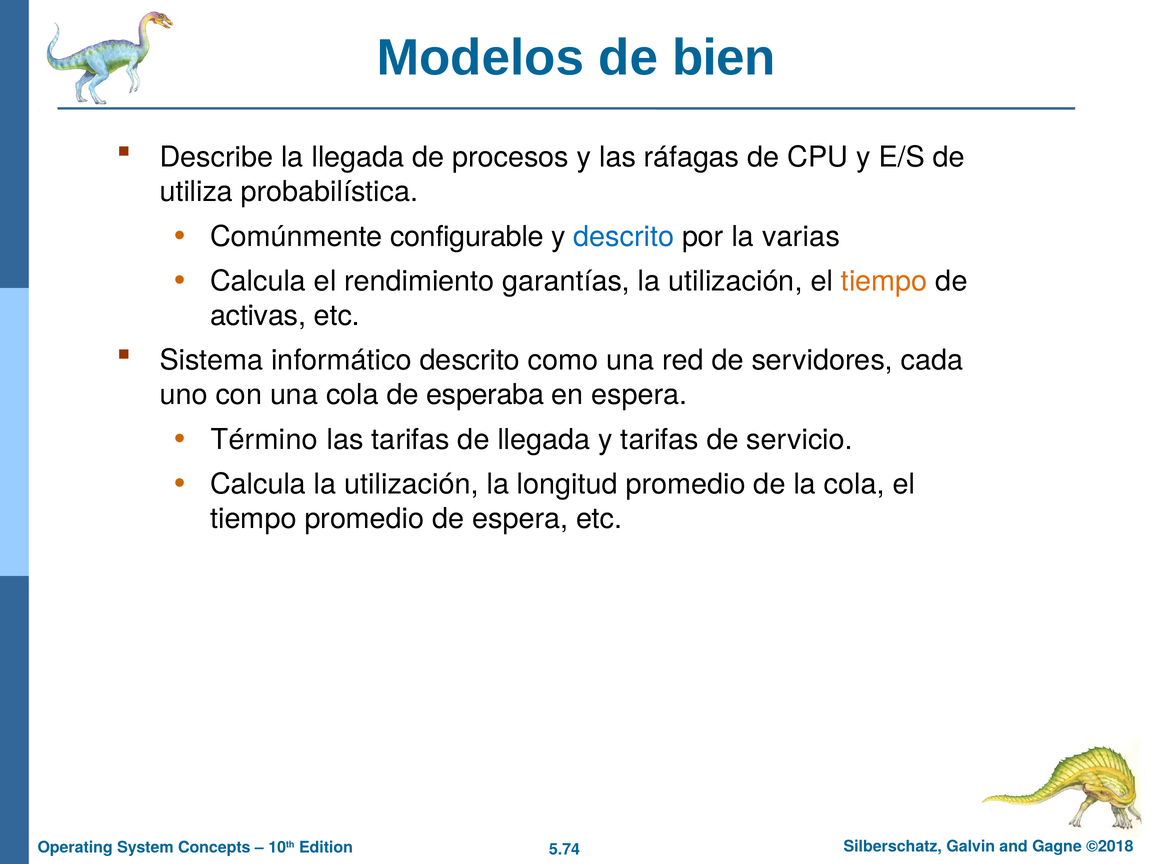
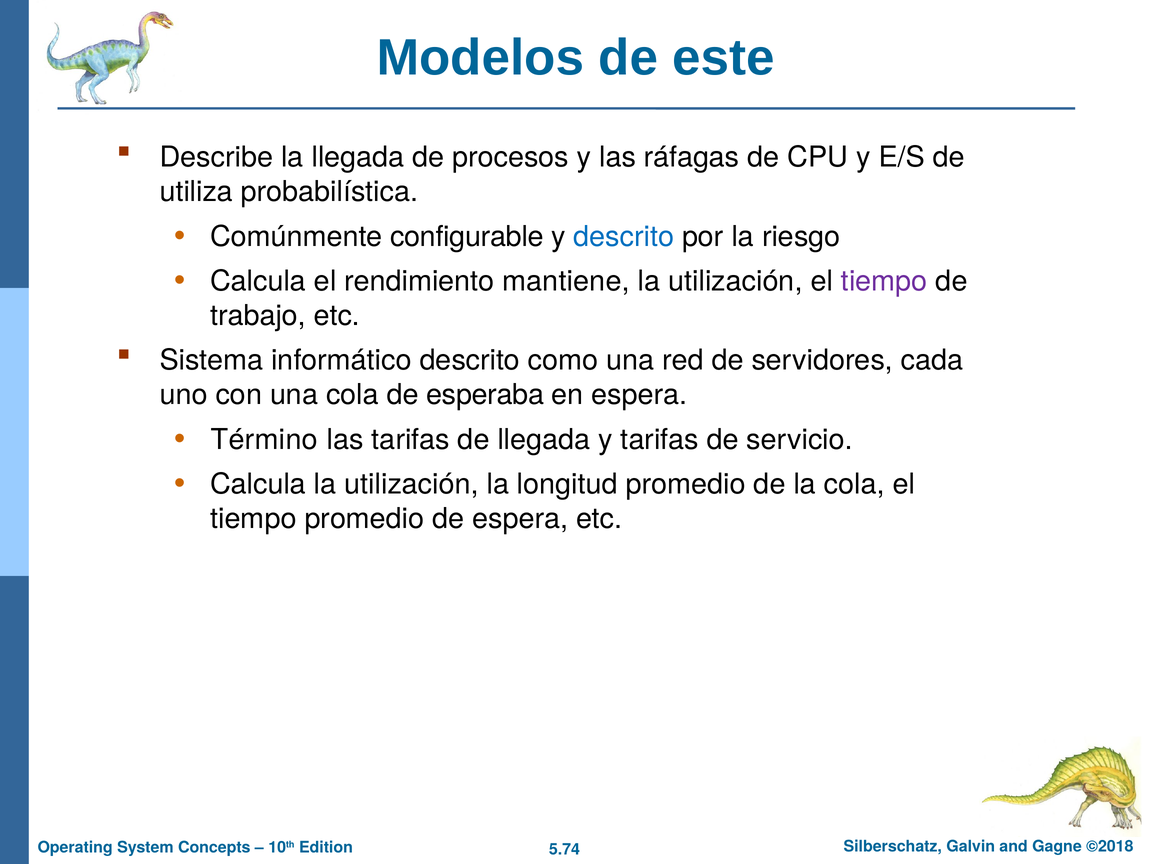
bien: bien -> este (724, 58)
varias: varias -> riesgo (801, 237)
garantías: garantías -> mantiene (566, 281)
tiempo colour: orange -> purple (884, 281)
activas: activas -> trabajo (258, 316)
